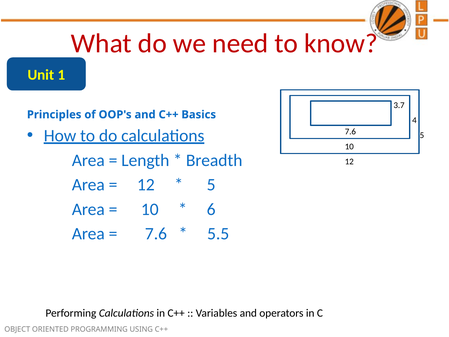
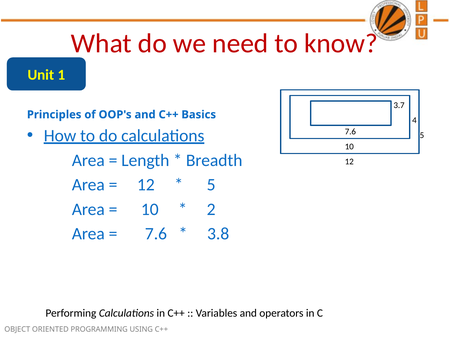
6: 6 -> 2 (211, 209)
5.5: 5.5 -> 3.8 (218, 234)
